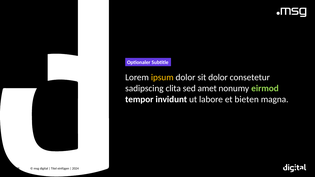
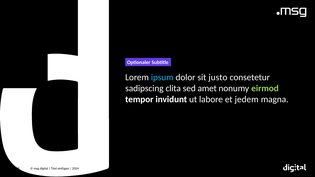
ipsum colour: yellow -> light blue (162, 77)
sit dolor: dolor -> justo (218, 77)
bieten: bieten -> jedem (247, 99)
